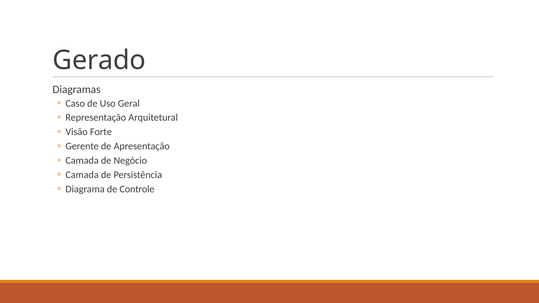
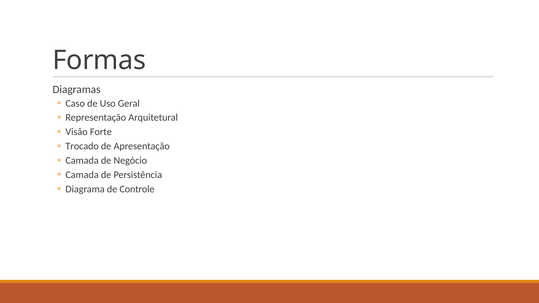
Gerado: Gerado -> Formas (99, 60)
Gerente: Gerente -> Trocado (82, 146)
